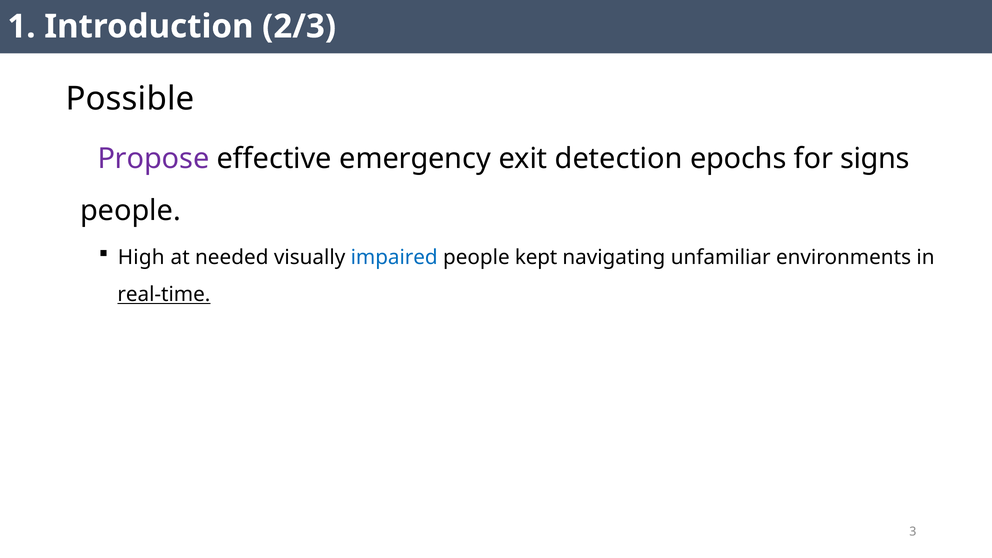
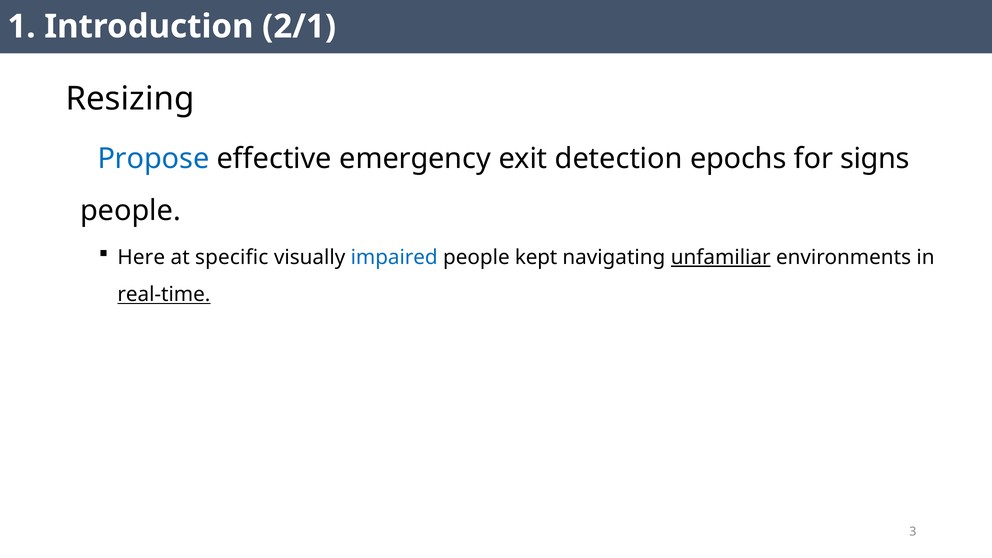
2/3: 2/3 -> 2/1 (299, 26)
Possible: Possible -> Resizing (130, 99)
Propose colour: purple -> blue (153, 159)
High: High -> Here (141, 257)
needed: needed -> specific (232, 257)
unfamiliar underline: none -> present (721, 257)
